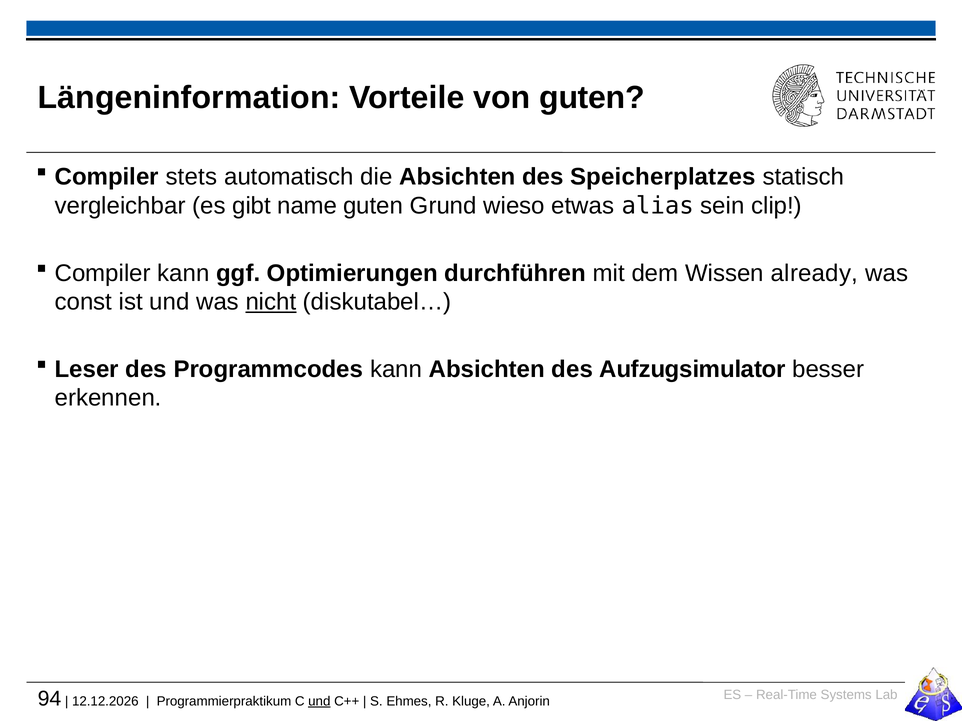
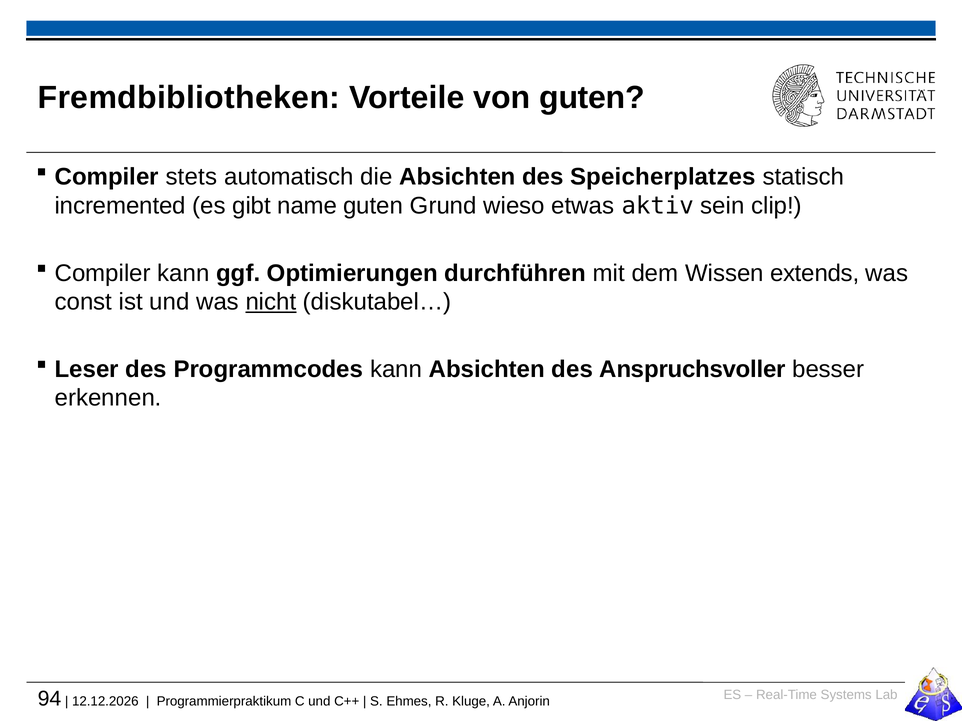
Längeninformation: Längeninformation -> Fremdbibliotheken (189, 98)
vergleichbar: vergleichbar -> incremented (120, 206)
alias: alias -> aktiv (658, 206)
already: already -> extends (815, 273)
Aufzugsimulator: Aufzugsimulator -> Anspruchsvoller (693, 369)
und underline: present -> none (319, 702)
